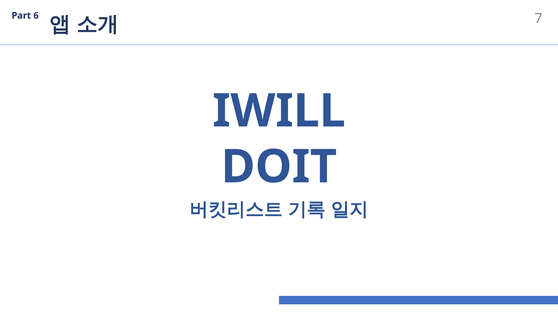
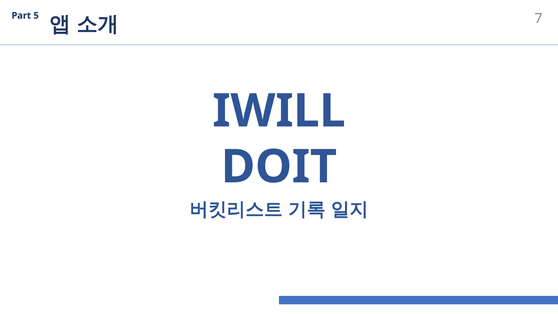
6: 6 -> 5 (36, 16)
